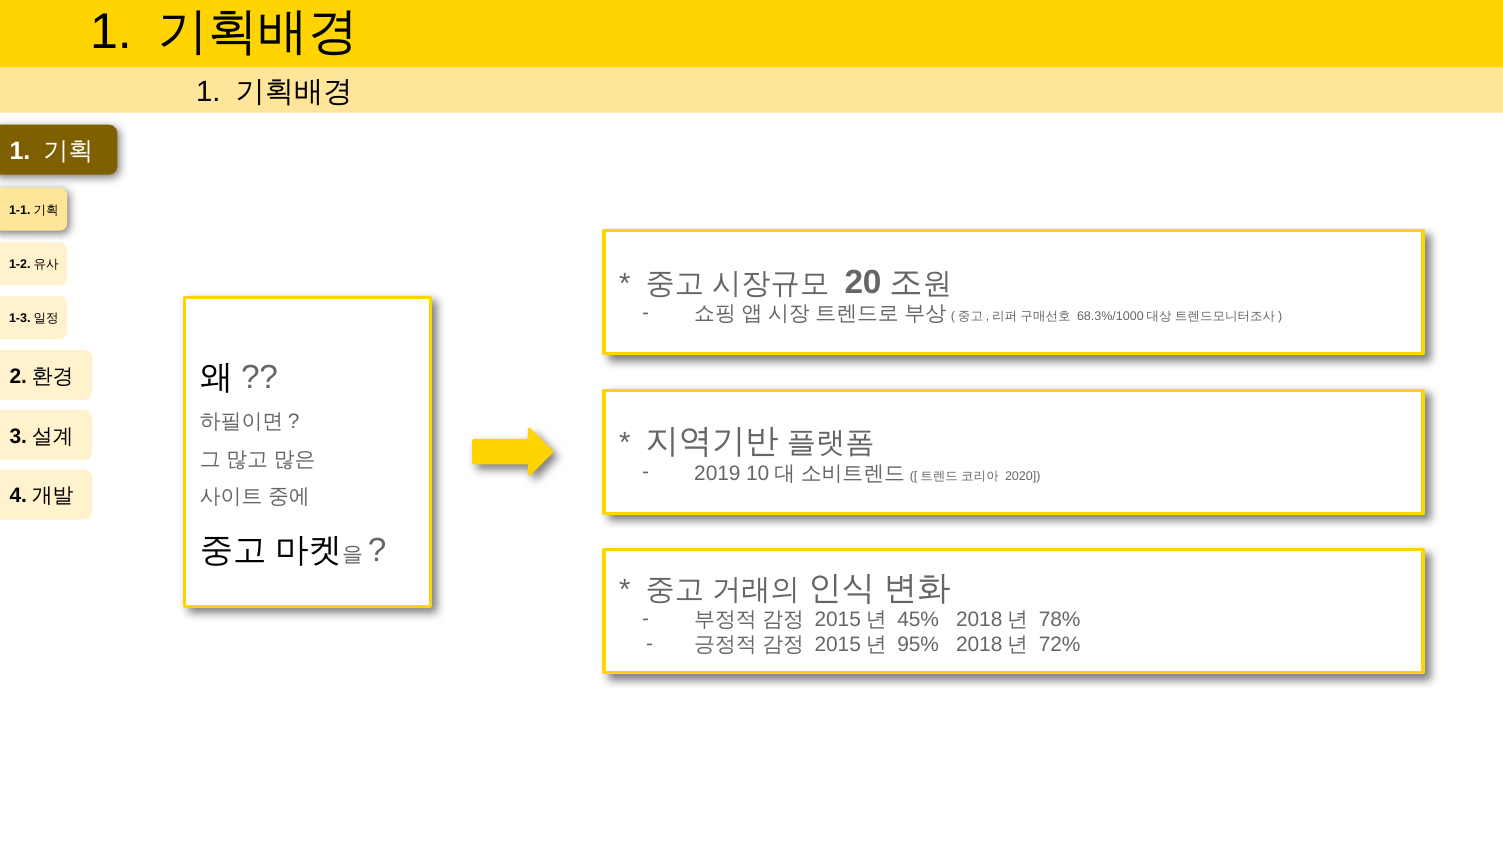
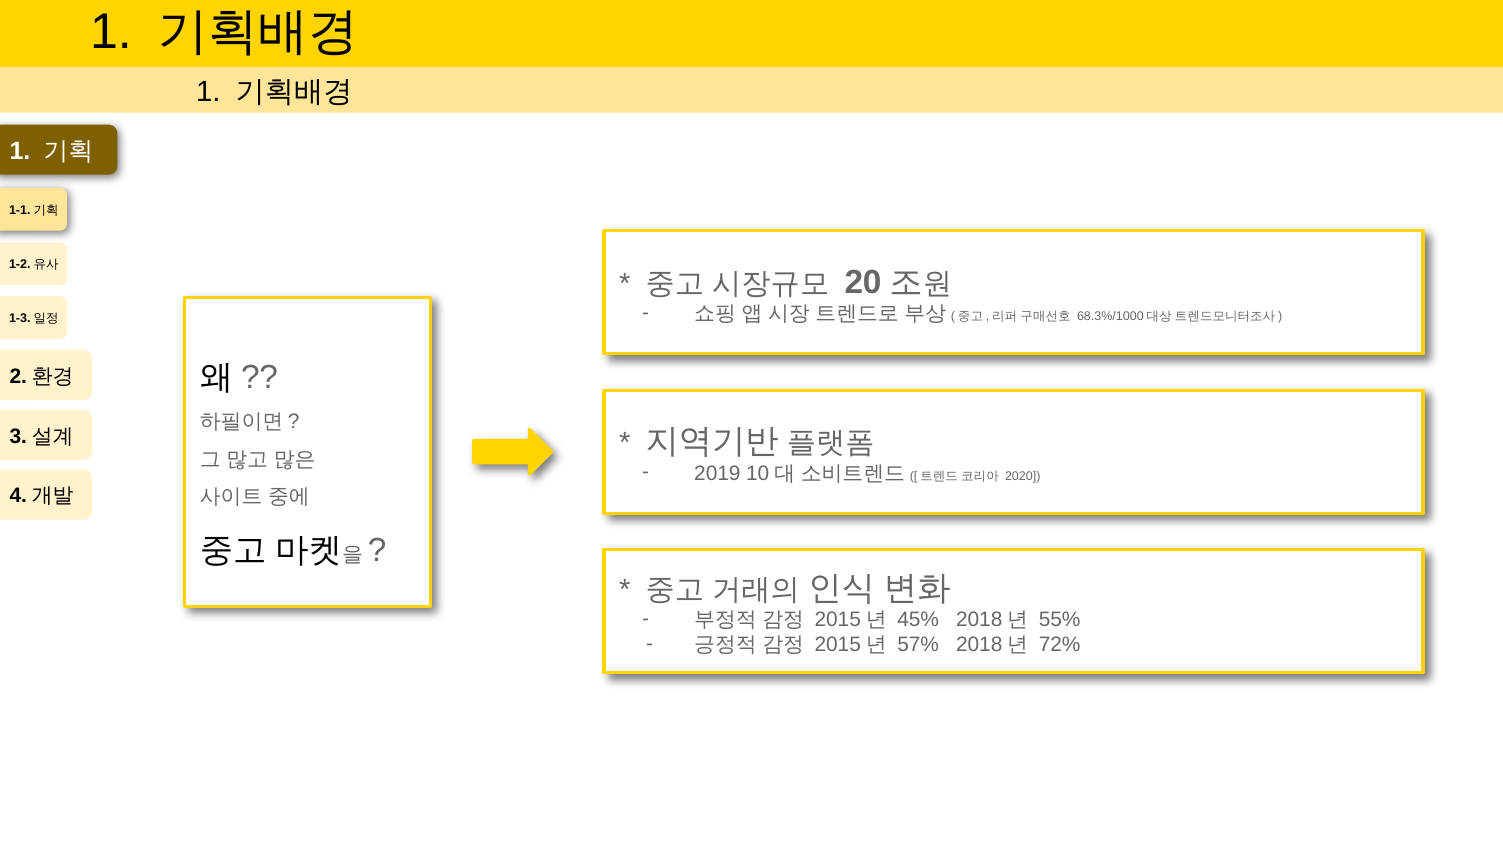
78%: 78% -> 55% (1060, 620)
95%: 95% -> 57% (918, 645)
